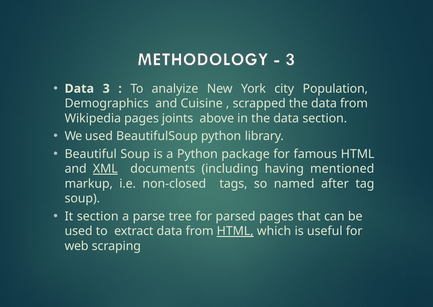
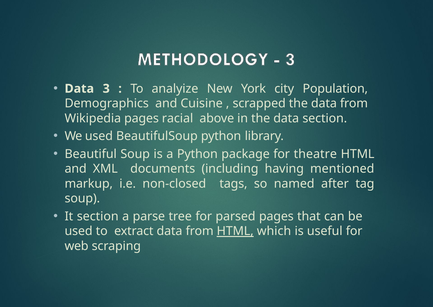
joints: joints -> racial (178, 118)
famous: famous -> theatre (315, 154)
XML underline: present -> none (105, 168)
